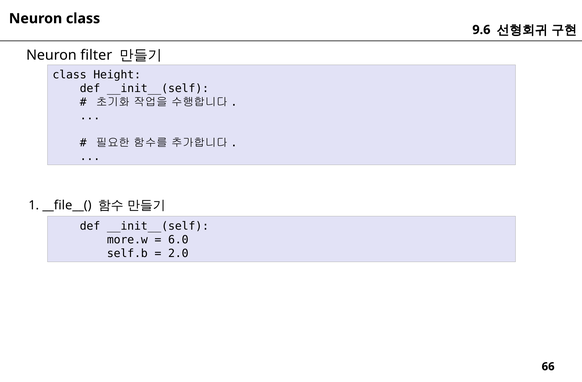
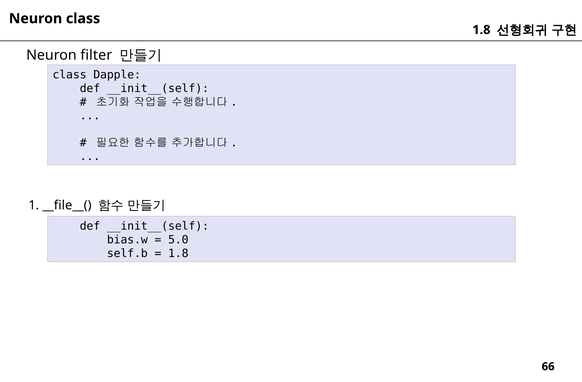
9.6: 9.6 -> 1.8 (481, 30)
Height: Height -> Dapple (117, 75)
more.w: more.w -> bias.w (127, 240)
6.0: 6.0 -> 5.0 (178, 240)
2.0: 2.0 -> 1.8 (178, 253)
